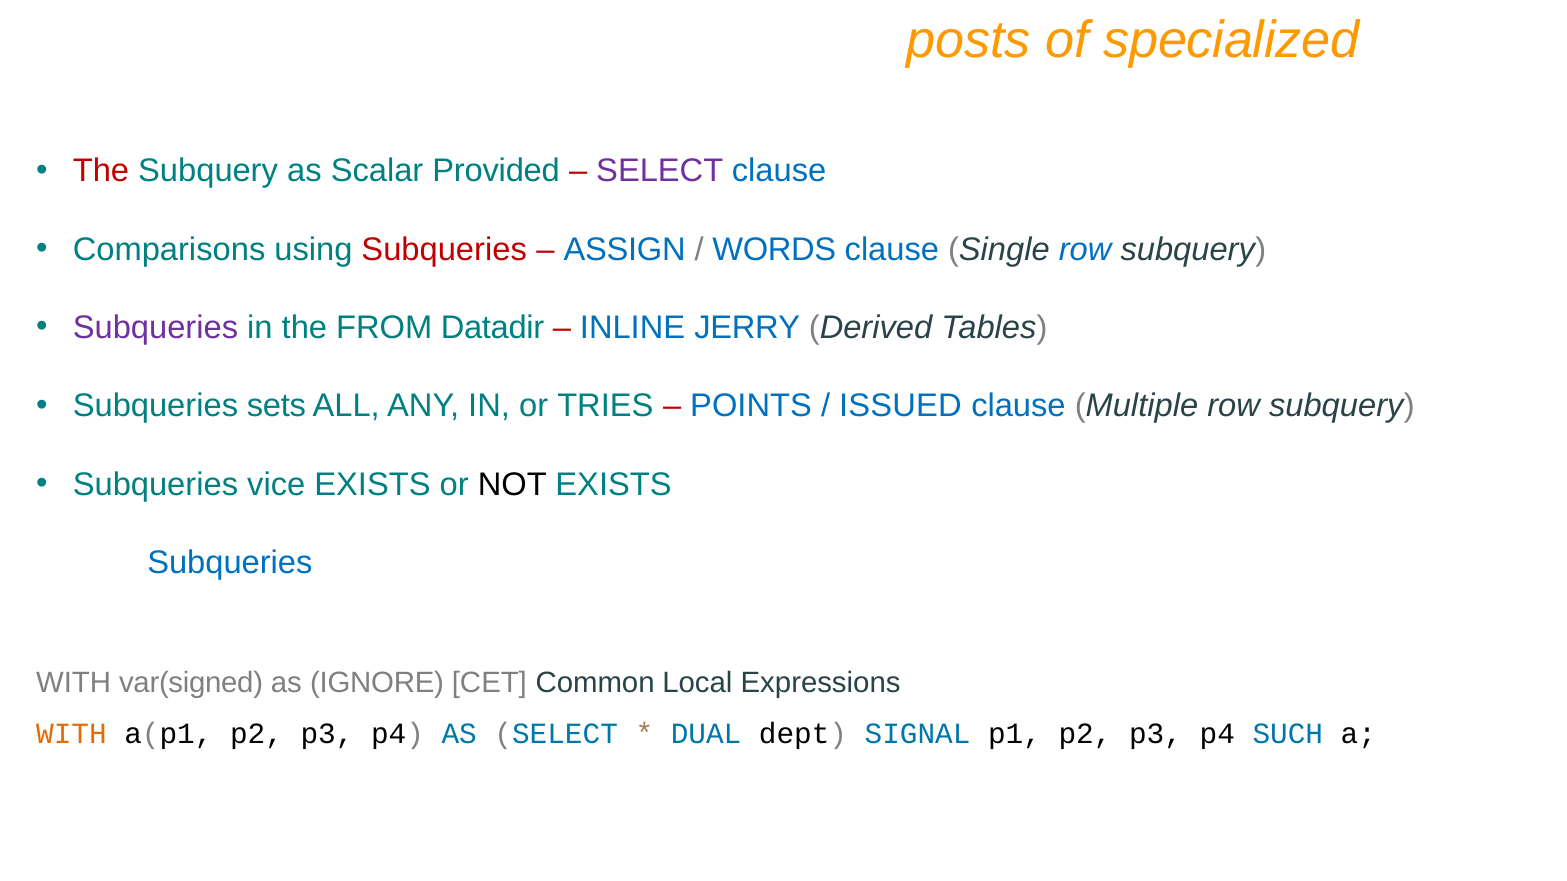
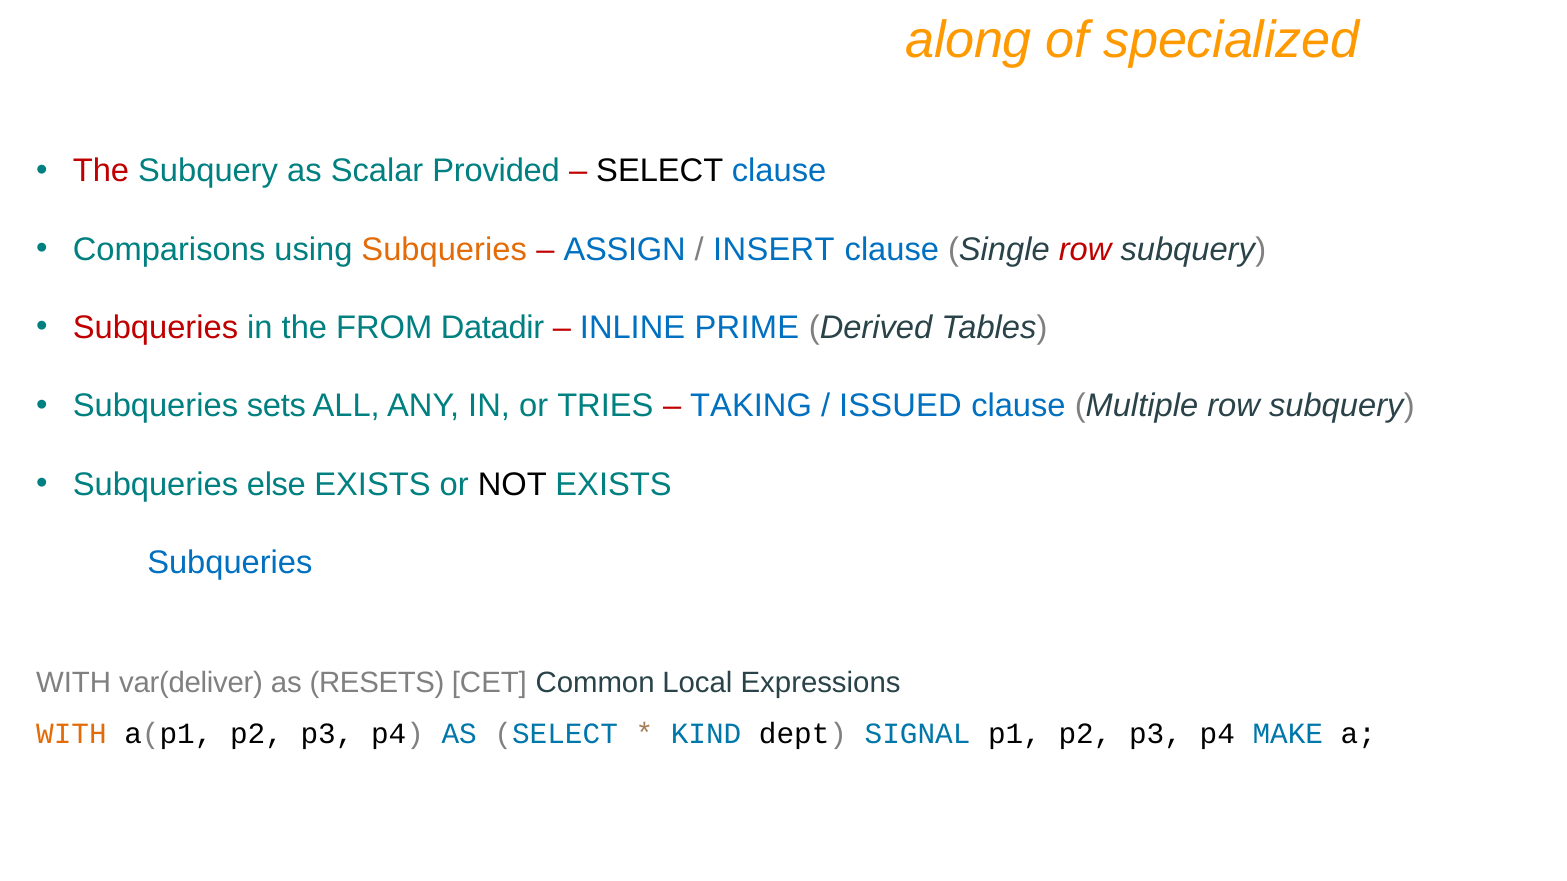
posts: posts -> along (969, 41)
SELECT colour: purple -> black (660, 171)
Subqueries colour: red -> orange (444, 250)
WORDS: WORDS -> INSERT (774, 250)
row colour: blue -> red (1085, 250)
Subqueries colour: purple -> red (155, 328)
JERRY: JERRY -> PRIME (747, 328)
POINTS: POINTS -> TAKING (751, 406)
vice: vice -> else (276, 485)
var(signed: var(signed -> var(deliver (191, 683)
IGNORE: IGNORE -> RESETS (377, 683)
DUAL: DUAL -> KIND (706, 734)
SUCH: SUCH -> MAKE (1288, 734)
